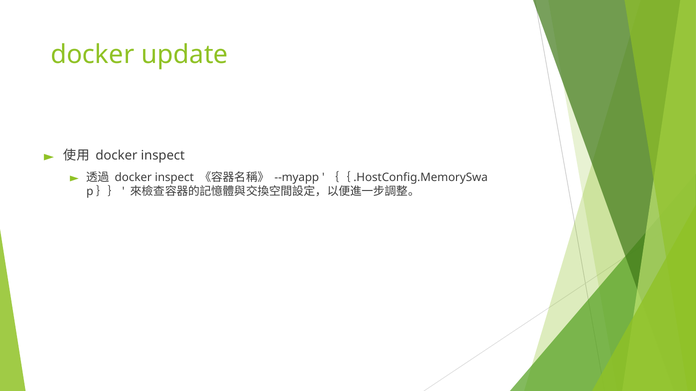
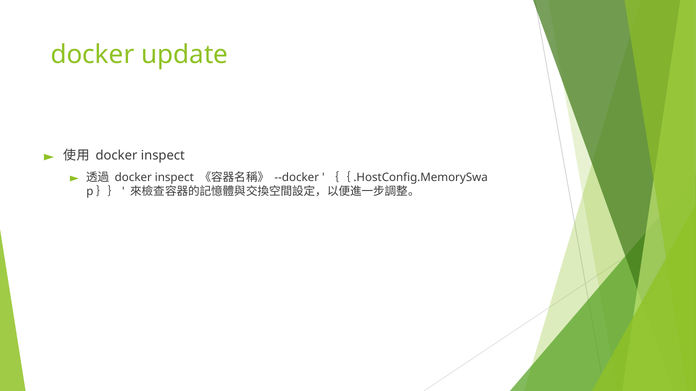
--myapp: --myapp -> --docker (297, 178)
